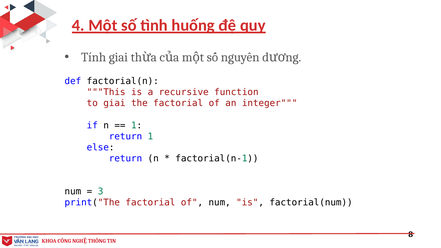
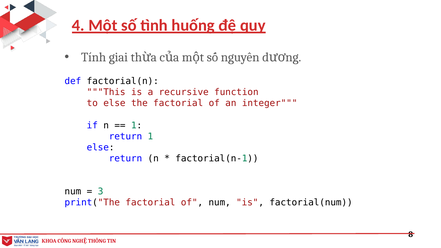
to giai: giai -> else (114, 103)
